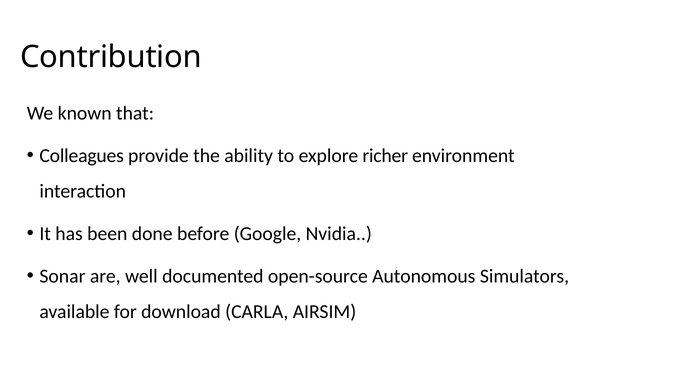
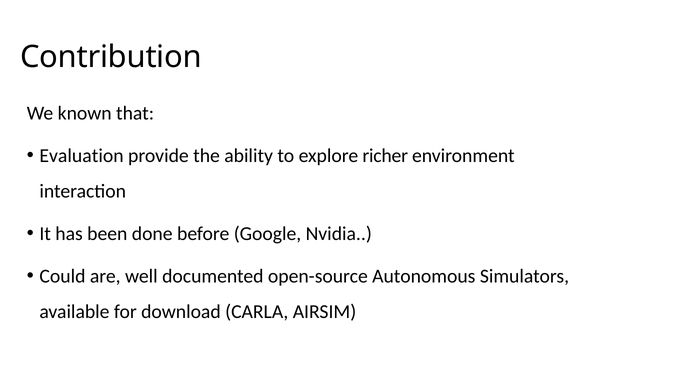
Colleagues: Colleagues -> Evaluation (82, 156)
Sonar: Sonar -> Could (62, 276)
